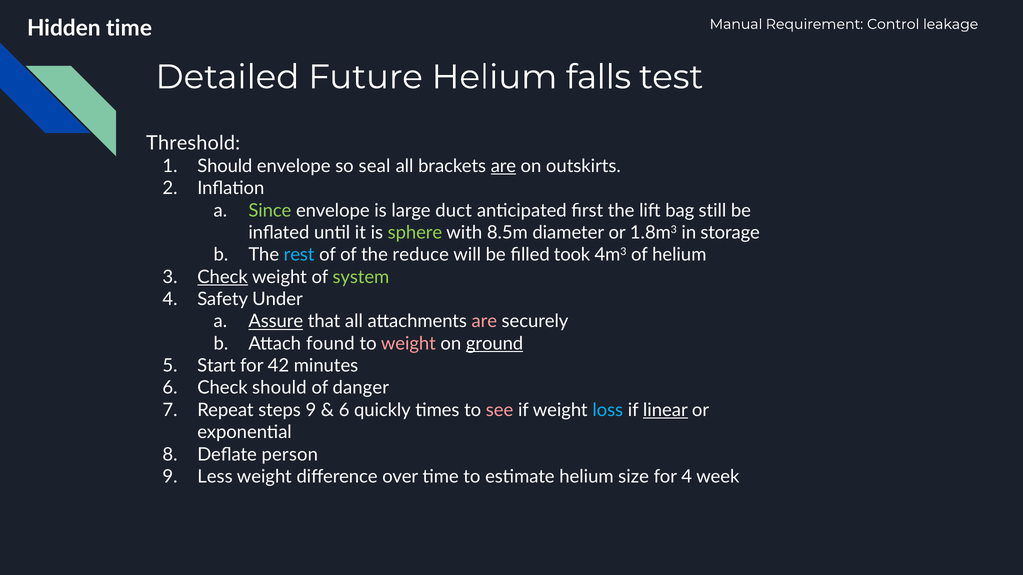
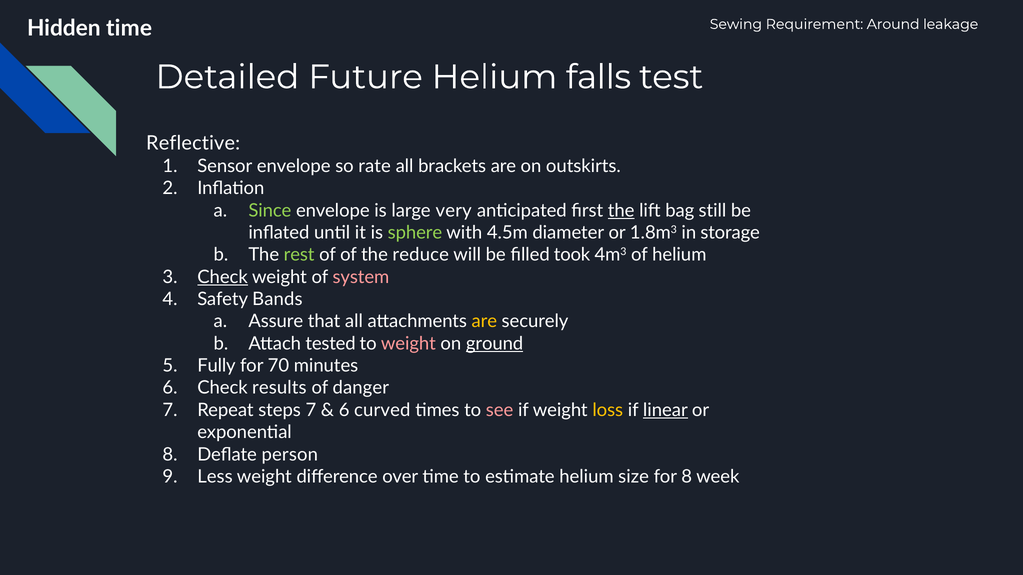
Manual: Manual -> Sewing (736, 24)
Control: Control -> Around (893, 24)
Threshold: Threshold -> Reflective (193, 143)
1 Should: Should -> Sensor (225, 166)
seal: seal -> rate (375, 166)
are underline: present -> none (503, 166)
duct: duct -> very (454, 211)
the underline: none -> present (621, 211)
8.5m: 8.5m -> 4.5m (507, 233)
rest colour: light blue -> light green (299, 255)
system colour: light green -> pink (361, 277)
Under: Under -> Bands (277, 299)
Assure underline: present -> none (276, 322)
are colour: pink -> yellow (484, 322)
found: found -> tested (331, 344)
Start: Start -> Fully (216, 366)
42: 42 -> 70 (278, 366)
Check should: should -> results (279, 388)
steps 9: 9 -> 7 (311, 410)
quickly: quickly -> curved (382, 410)
loss colour: light blue -> yellow (608, 410)
for 4: 4 -> 8 (687, 477)
